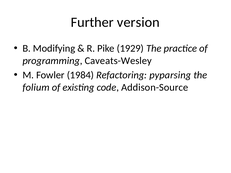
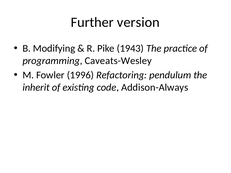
1929: 1929 -> 1943 (130, 48)
1984: 1984 -> 1996 (80, 75)
pyparsing: pyparsing -> pendulum (170, 75)
folium: folium -> inherit (36, 87)
Addison-Source: Addison-Source -> Addison-Always (155, 87)
